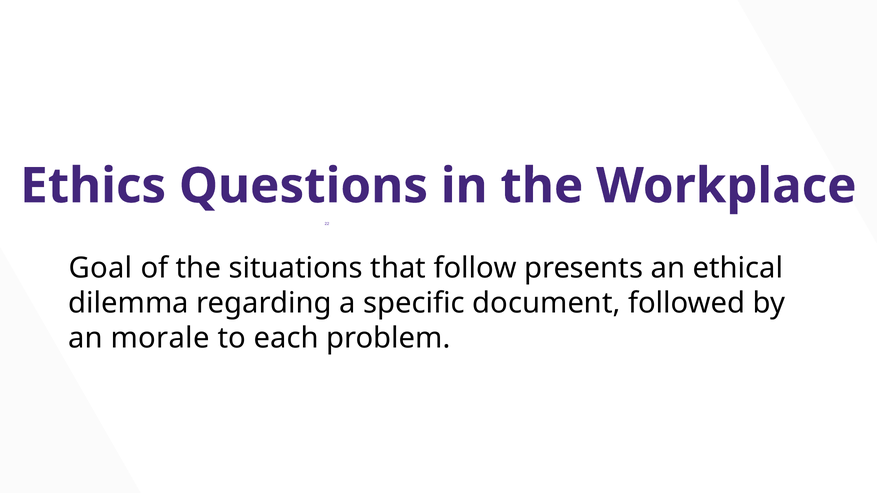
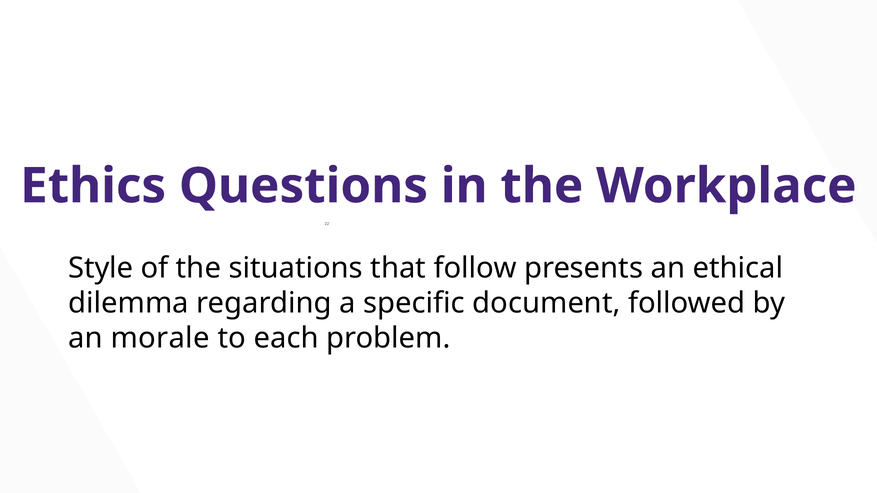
Goal: Goal -> Style (101, 268)
